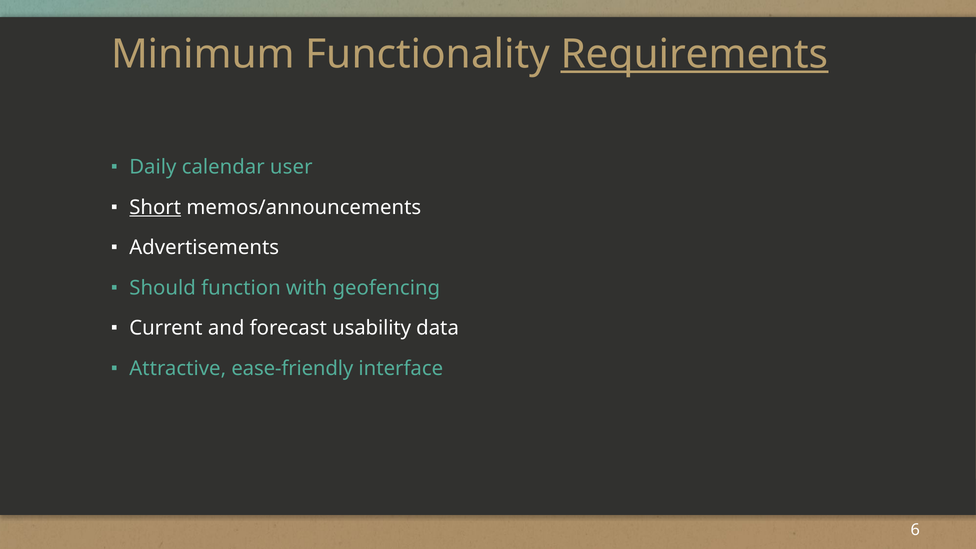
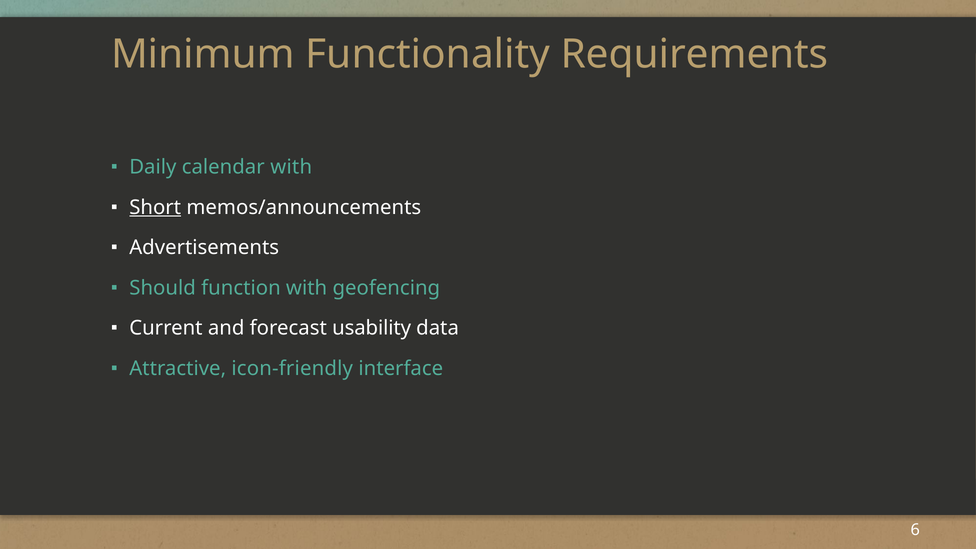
Requirements underline: present -> none (695, 54)
calendar user: user -> with (291, 167)
ease-friendly: ease-friendly -> icon-friendly (292, 368)
